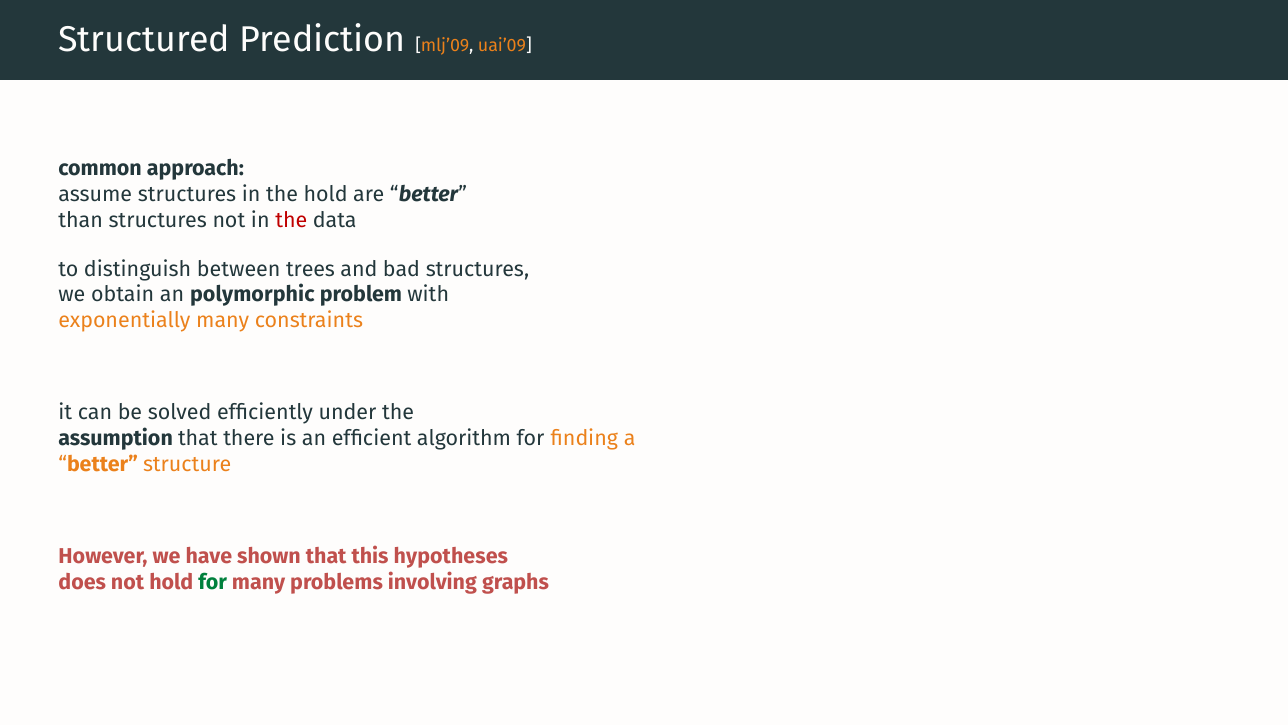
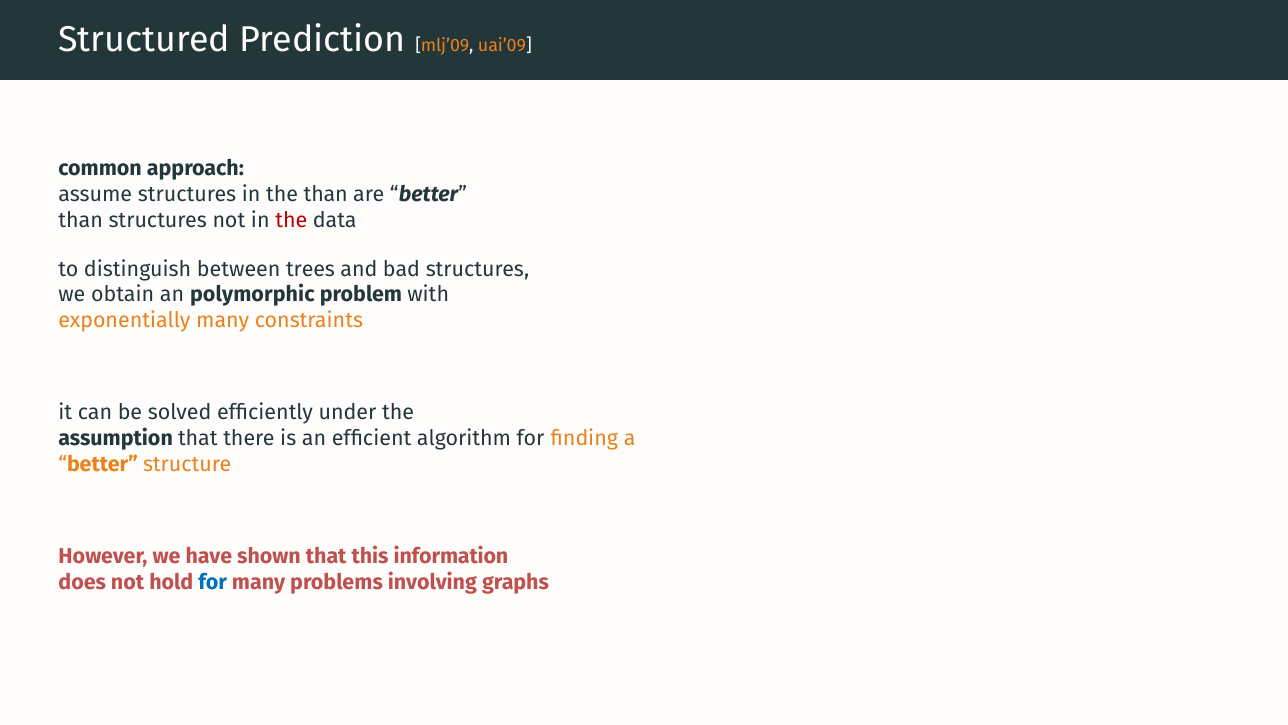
the hold: hold -> than (326, 194)
hypotheses: hypotheses -> information (451, 556)
for colour: green -> blue (213, 582)
